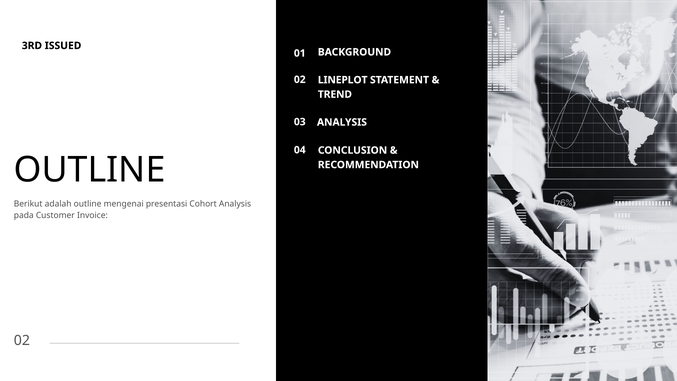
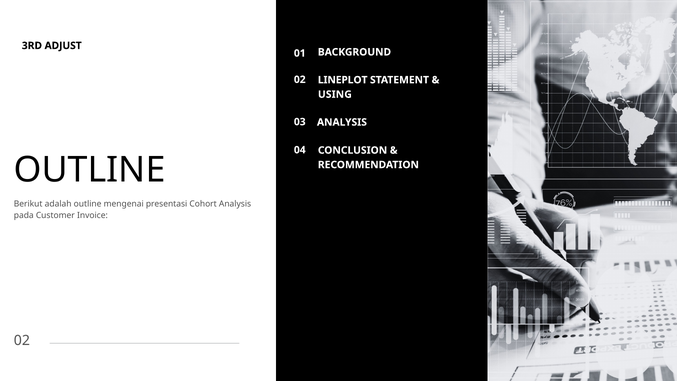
ISSUED: ISSUED -> ADJUST (63, 46)
TREND: TREND -> USING (335, 94)
